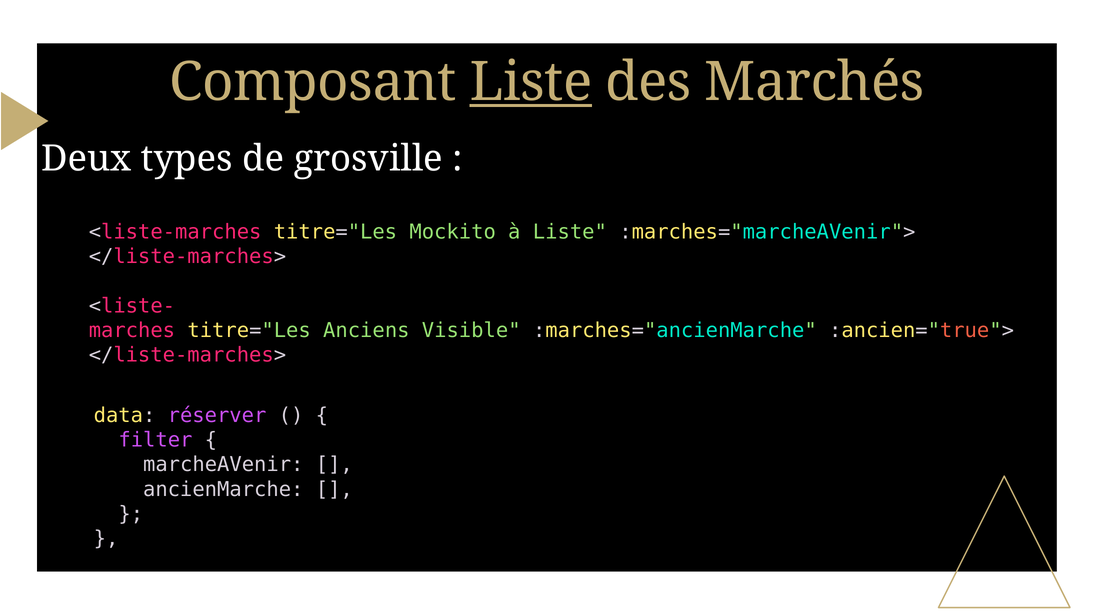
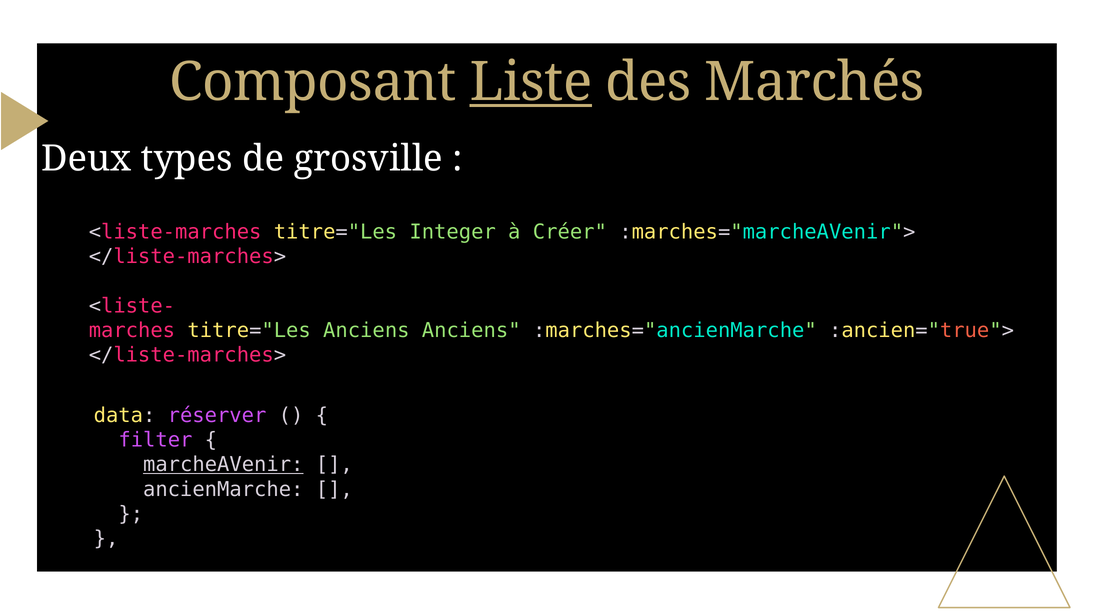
Mockito: Mockito -> Integer (453, 232)
à Liste: Liste -> Créer (570, 232)
Anciens Visible: Visible -> Anciens (471, 331)
marcheAVenir underline: none -> present (223, 465)
